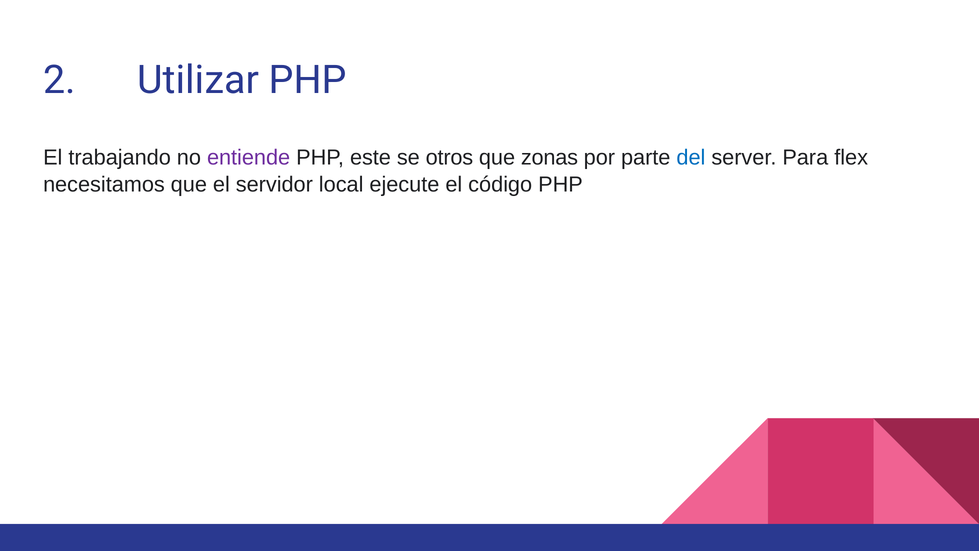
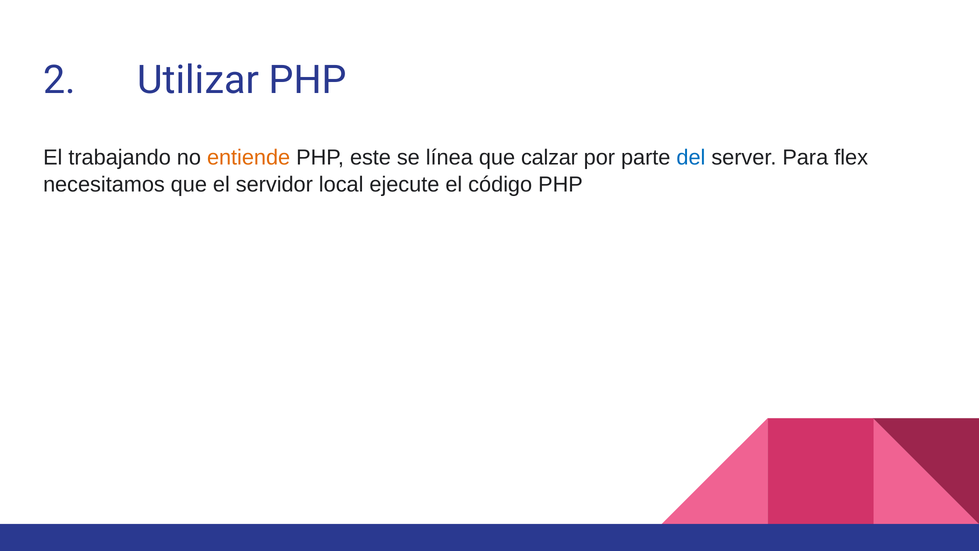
entiende colour: purple -> orange (249, 157)
otros: otros -> línea (449, 157)
zonas: zonas -> calzar (550, 157)
